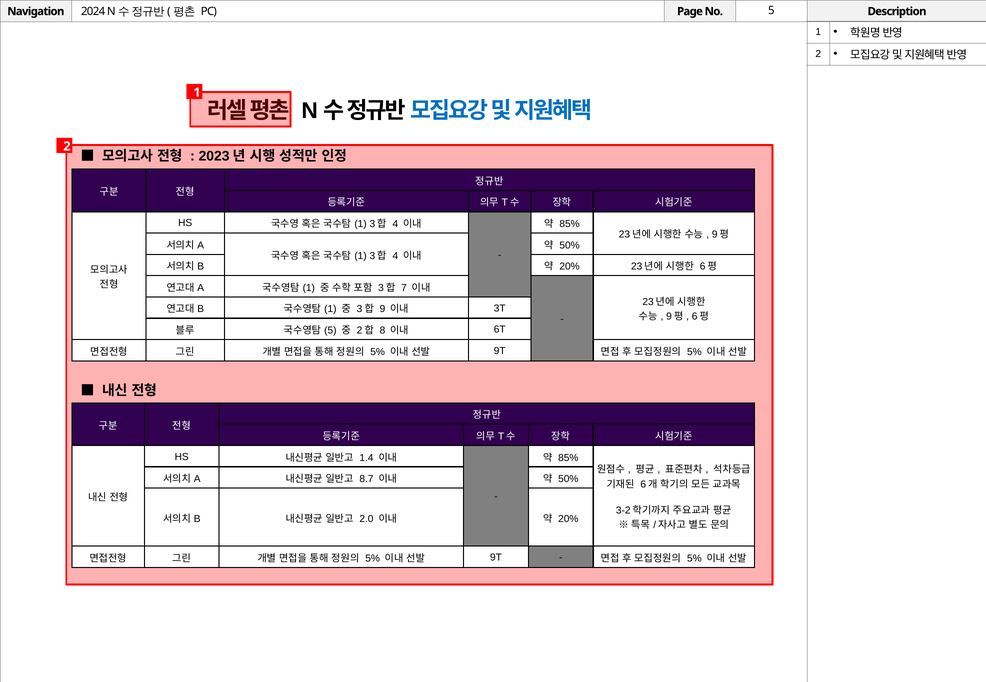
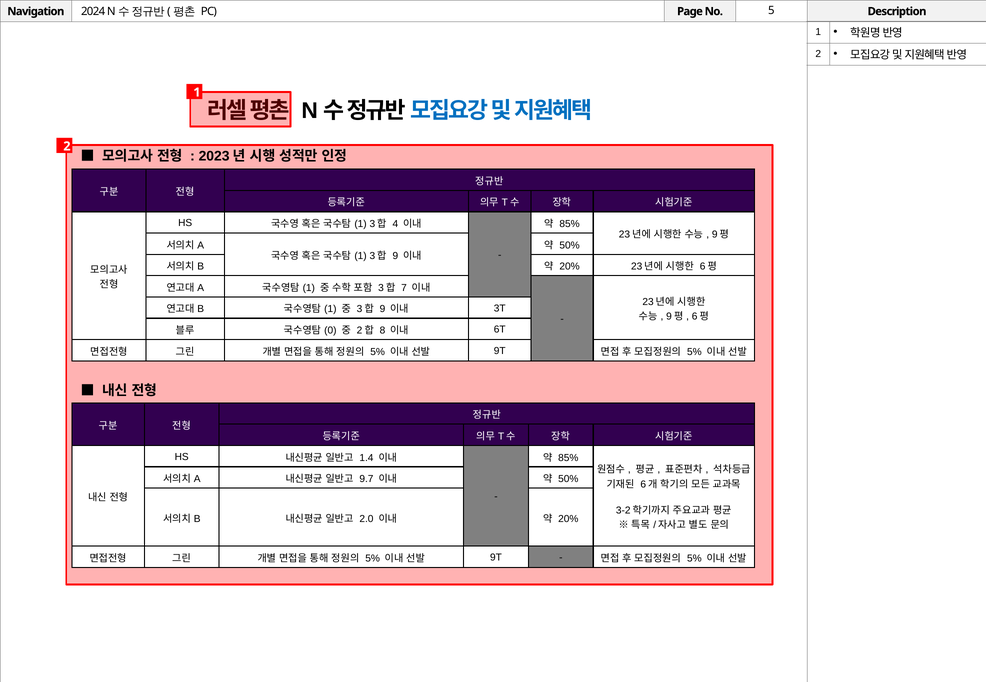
4: 4 -> 9 (395, 256)
5: 5 -> 0 (330, 331)
8.7: 8.7 -> 9.7 (366, 479)
